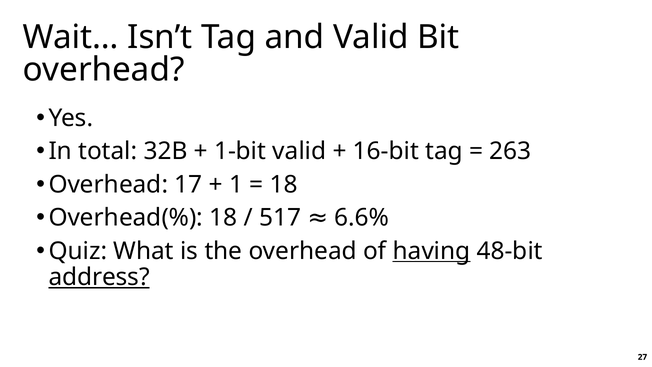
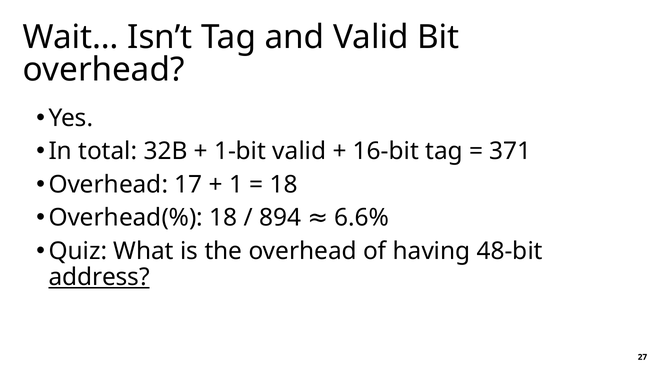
263: 263 -> 371 (510, 151)
517: 517 -> 894 (280, 218)
having underline: present -> none (432, 251)
